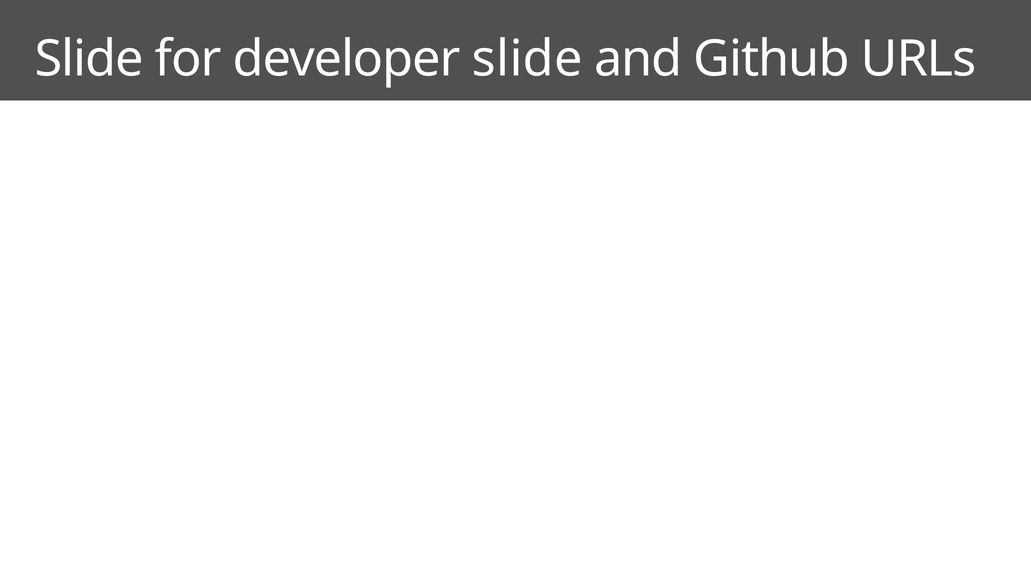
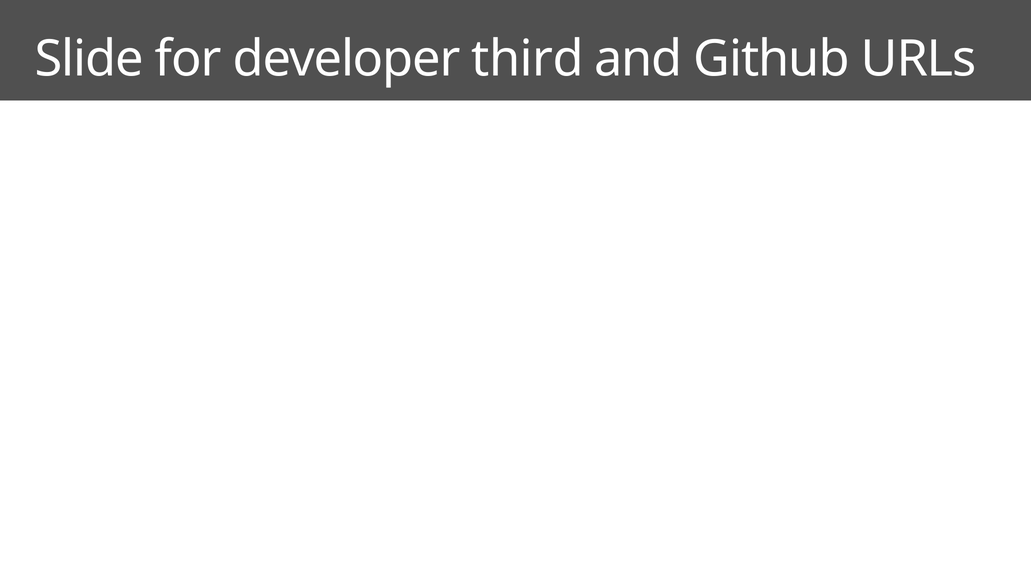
developer slide: slide -> third (528, 59)
